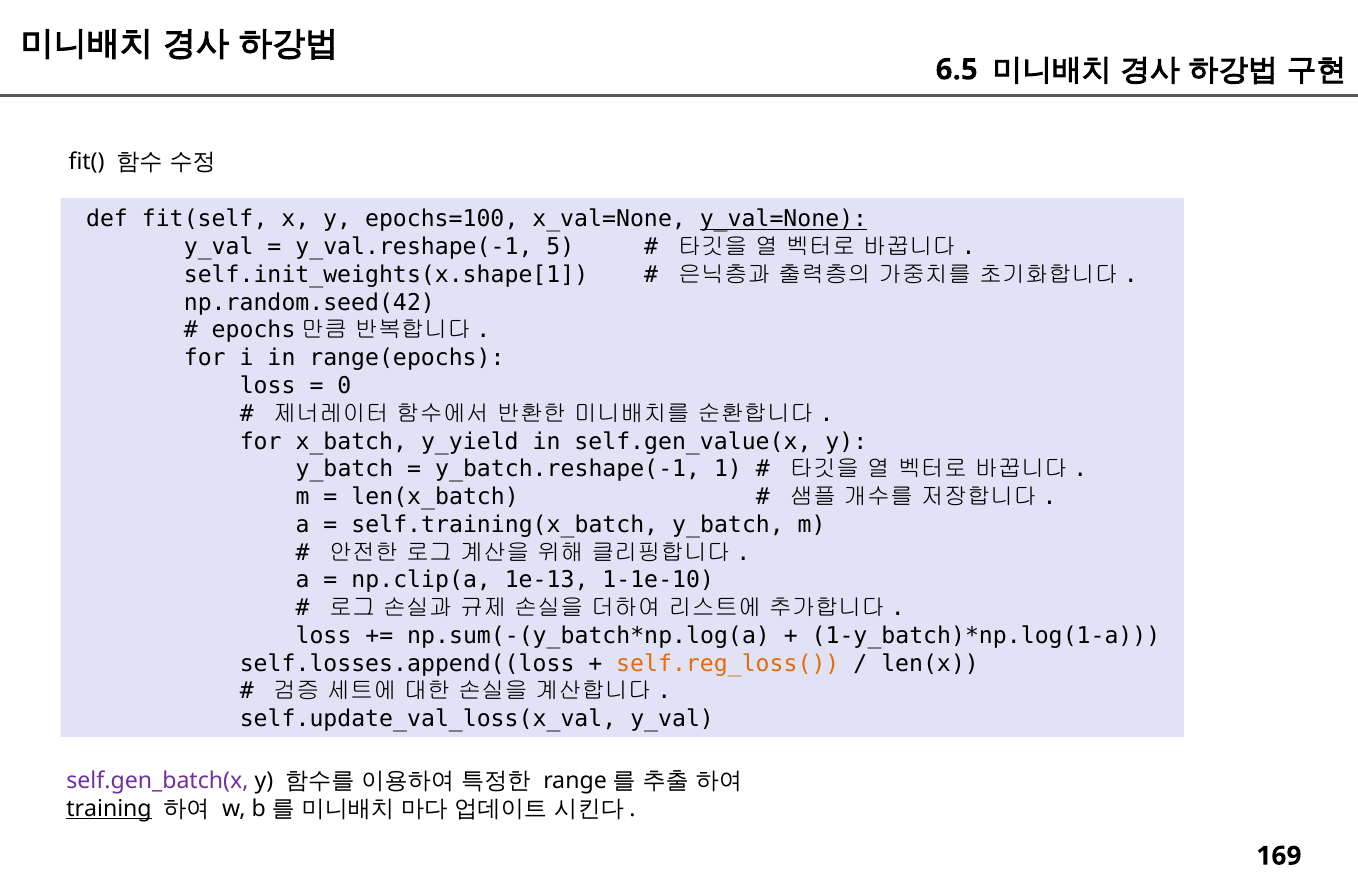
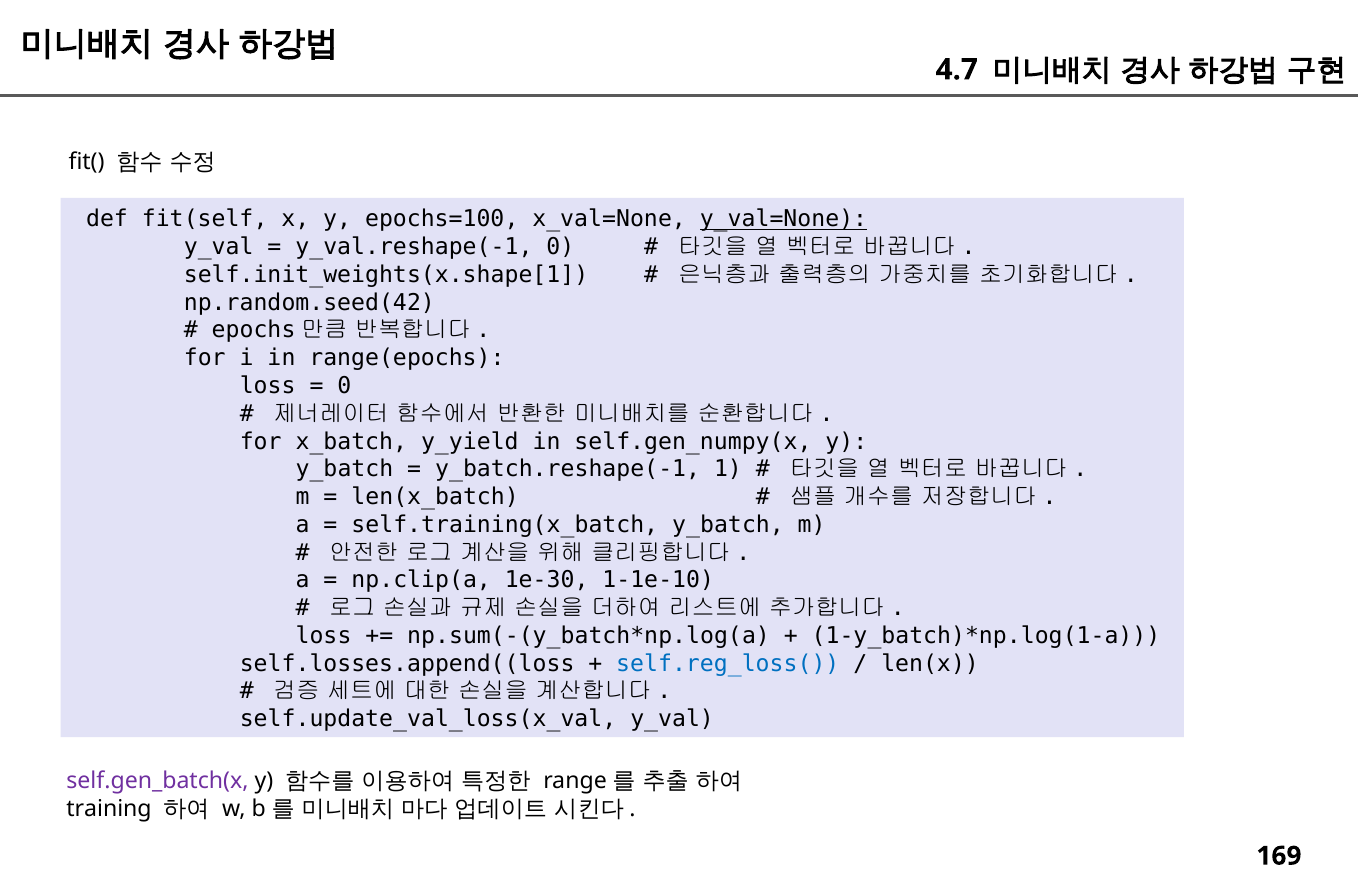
6.5: 6.5 -> 4.7 (957, 70)
y_val.reshape(-1 5: 5 -> 0 (560, 247)
self.gen_value(x: self.gen_value(x -> self.gen_numpy(x (693, 441)
1e-13: 1e-13 -> 1e-30 (547, 580)
self.reg_loss( colour: orange -> blue (728, 664)
training underline: present -> none (109, 809)
